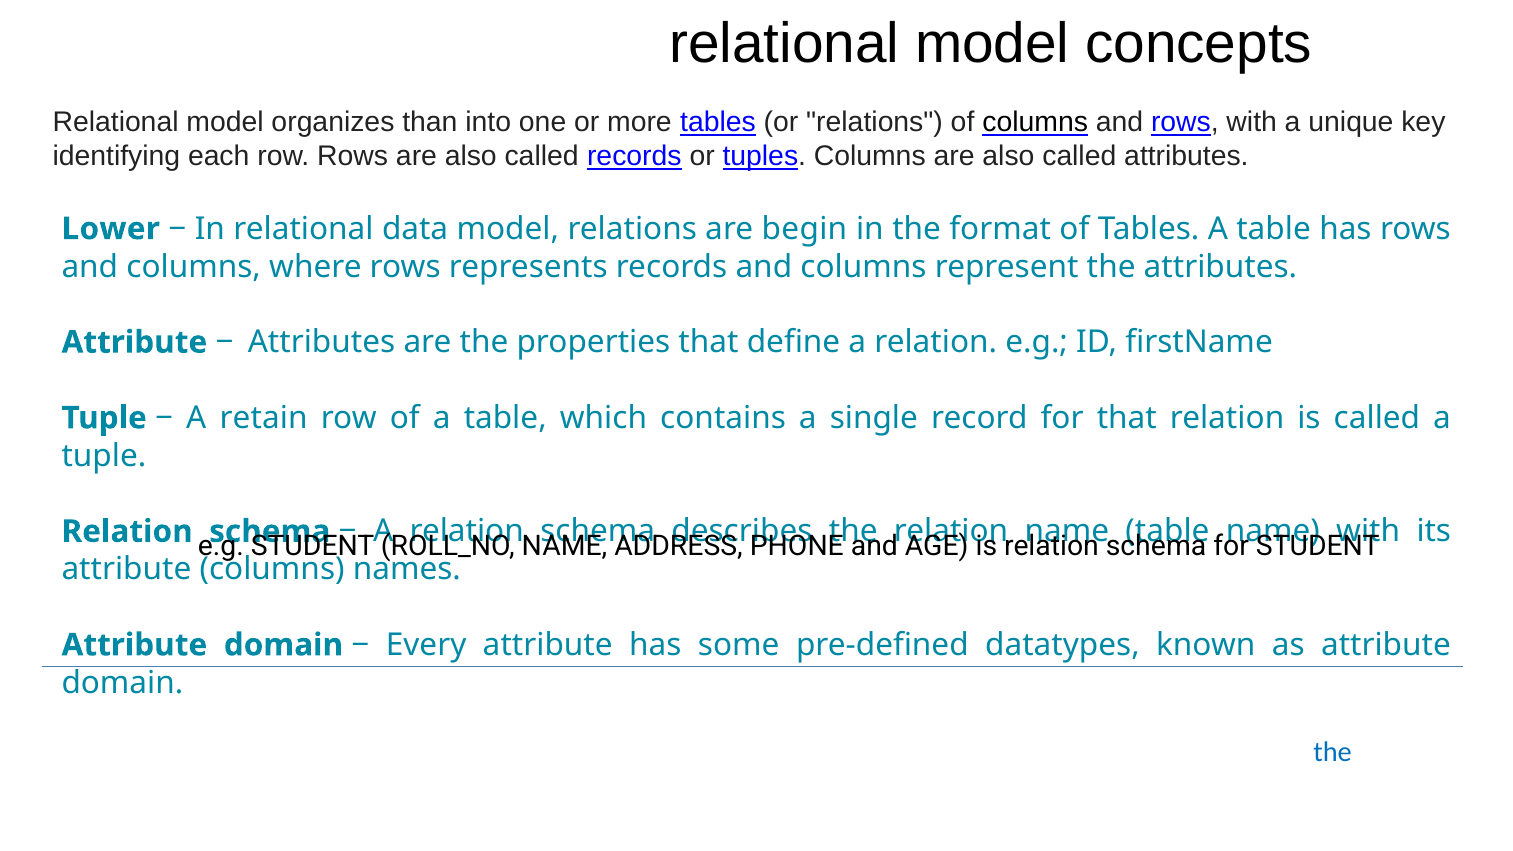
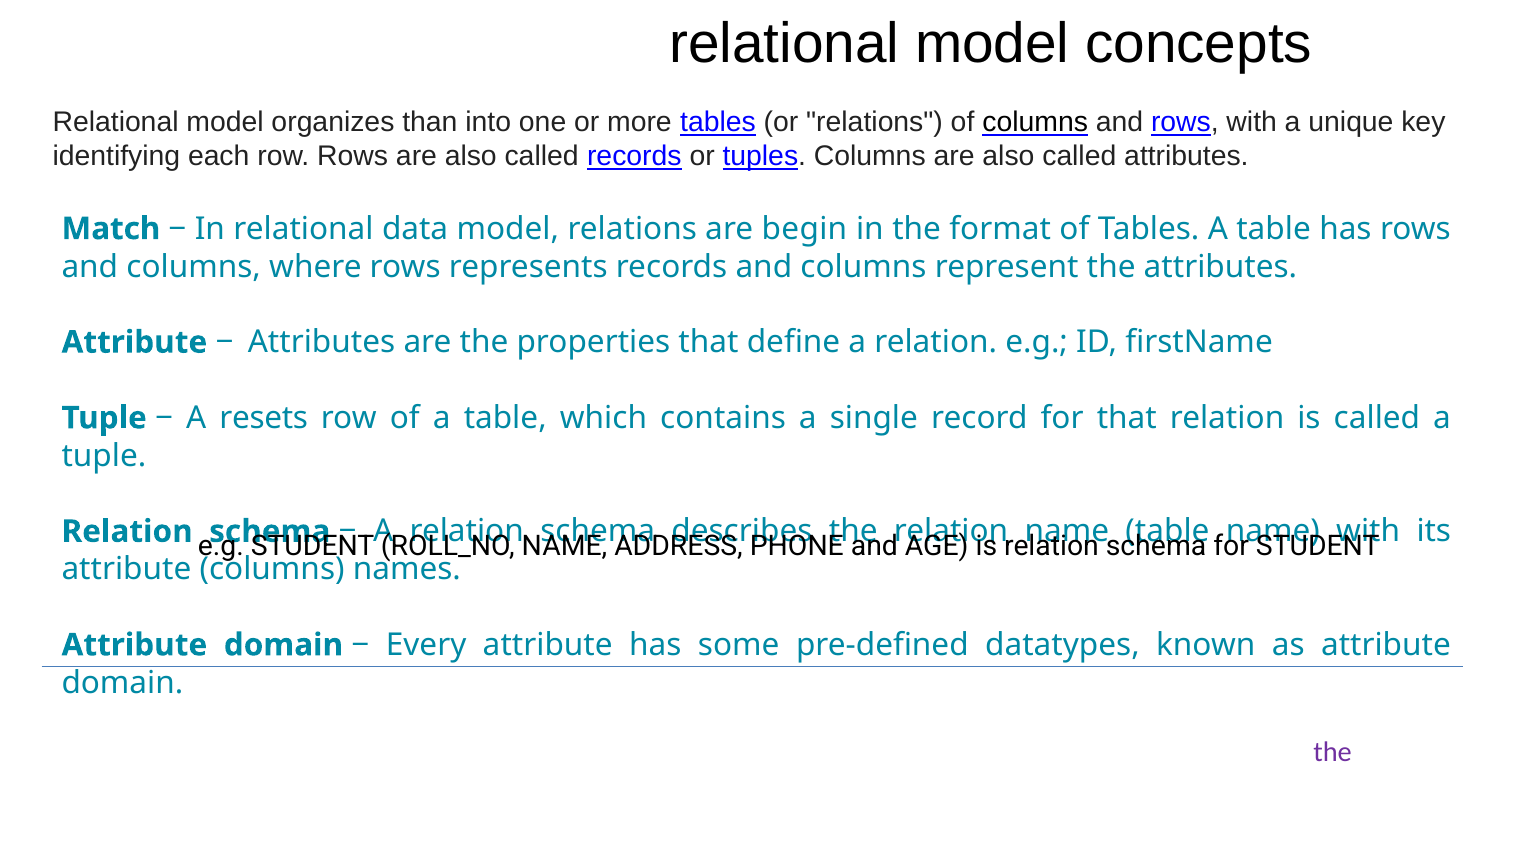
Lower: Lower -> Match (111, 229)
retain: retain -> resets (264, 418)
the colour: blue -> purple (1333, 753)
